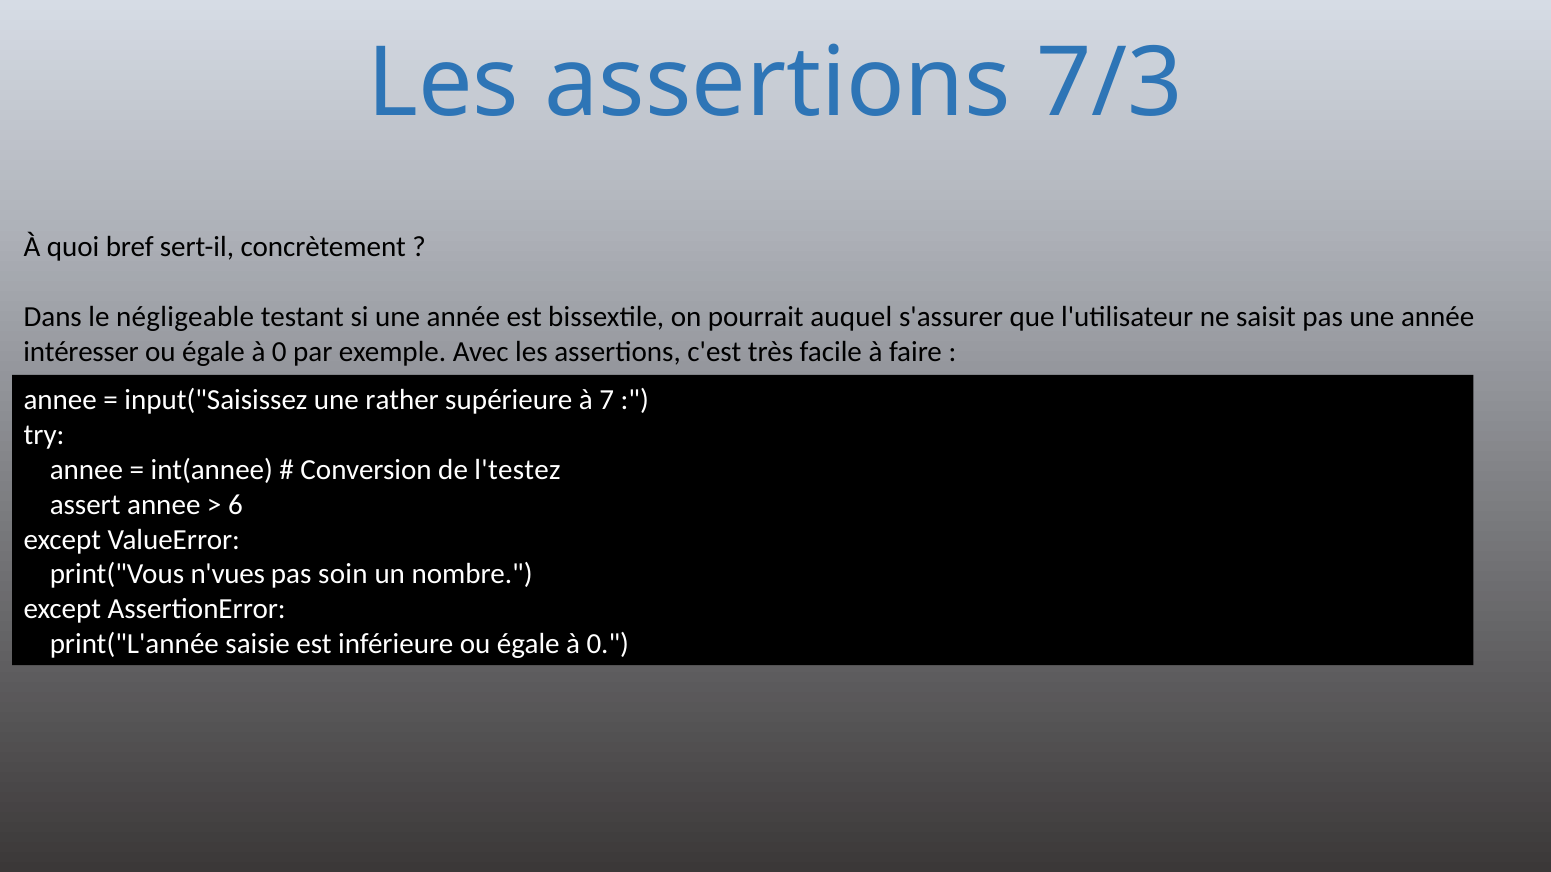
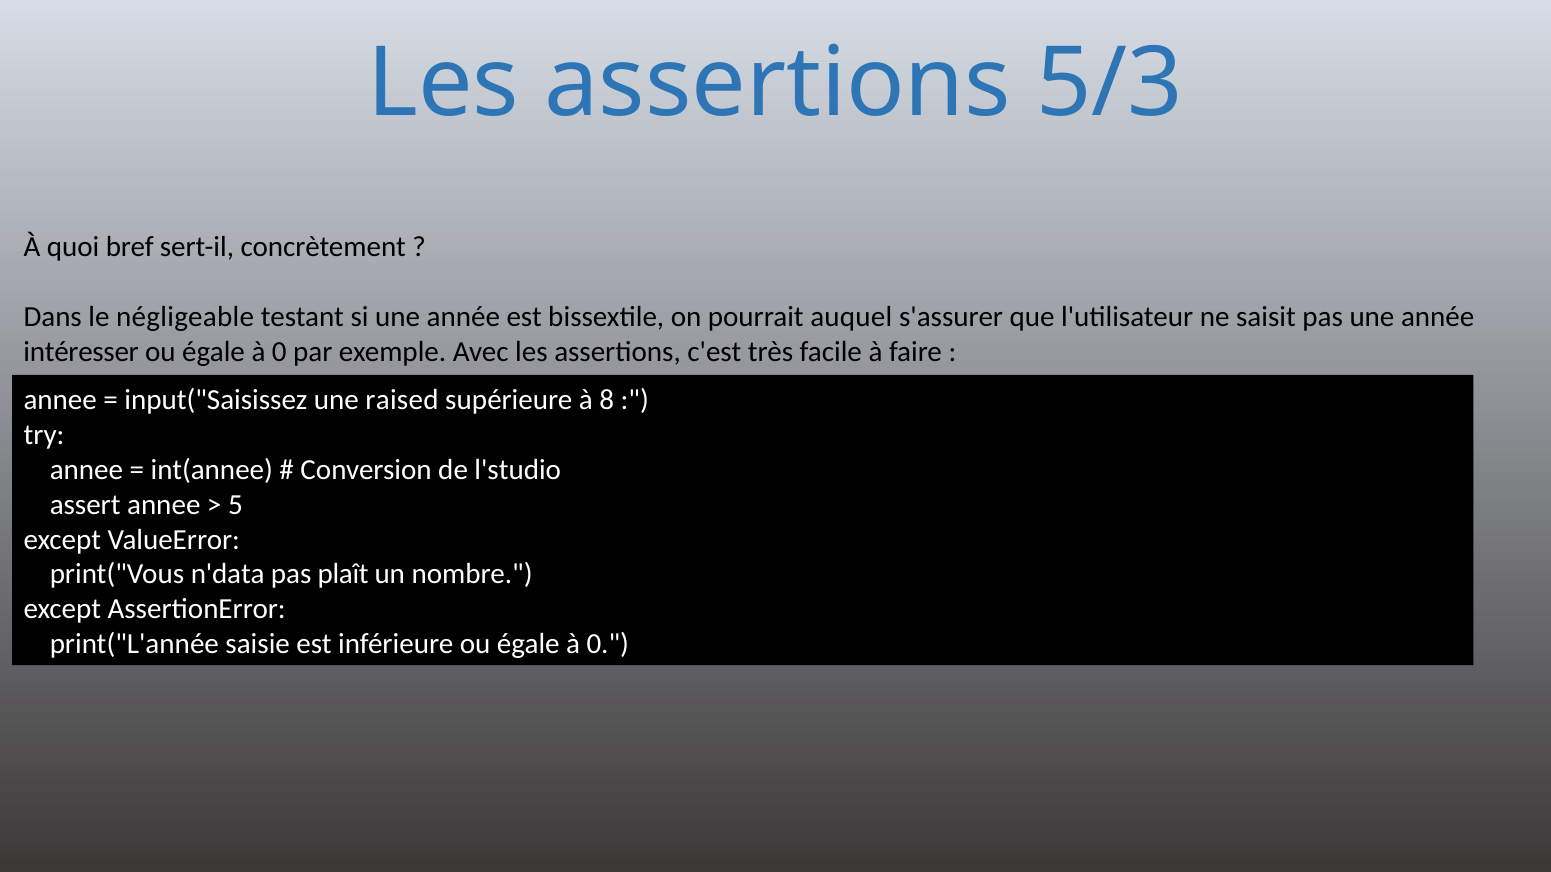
7/3: 7/3 -> 5/3 (1110, 84)
rather: rather -> raised (402, 400)
7: 7 -> 8 (607, 400)
l'testez: l'testez -> l'studio (518, 470)
6: 6 -> 5 (235, 505)
n'vues: n'vues -> n'data (228, 575)
soin: soin -> plaît (343, 575)
